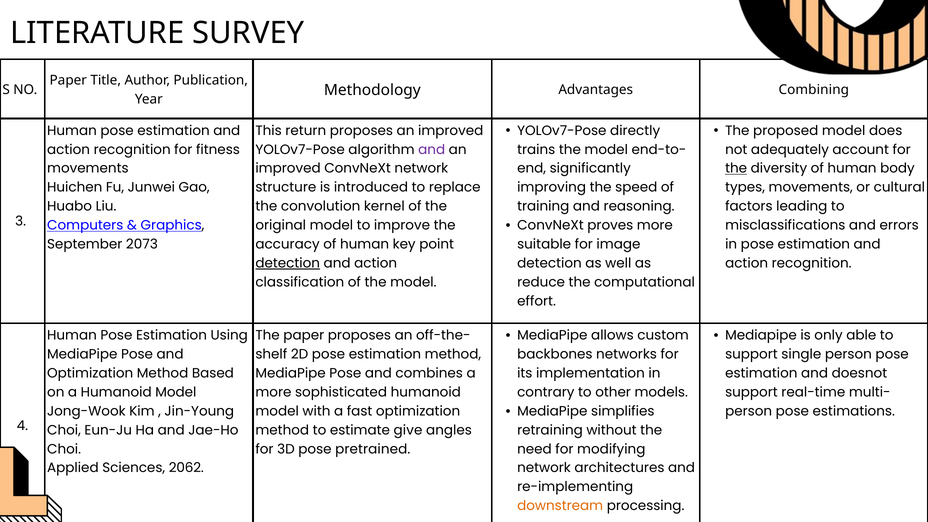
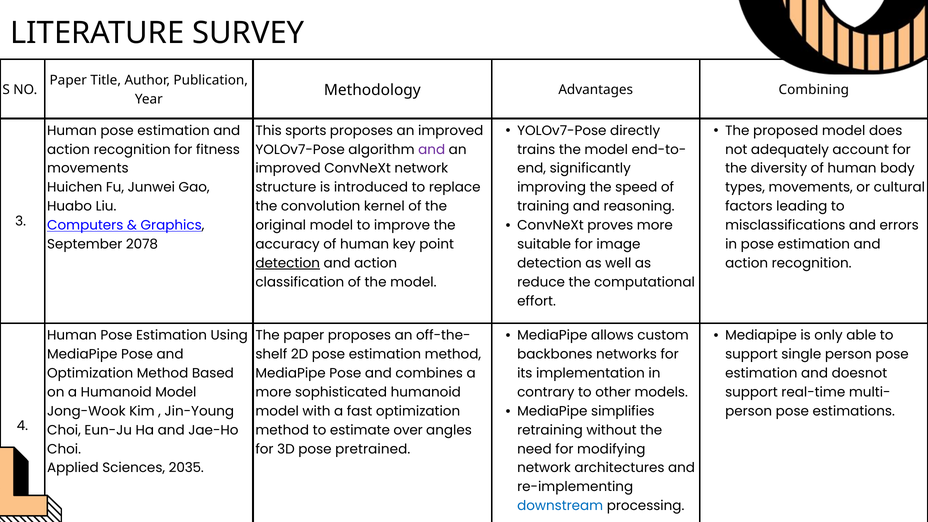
return: return -> sports (306, 131)
the underline: present -> none (736, 168)
2073: 2073 -> 2078 (142, 244)
give: give -> over (408, 430)
2062: 2062 -> 2035 (186, 468)
downstream colour: orange -> blue (560, 506)
